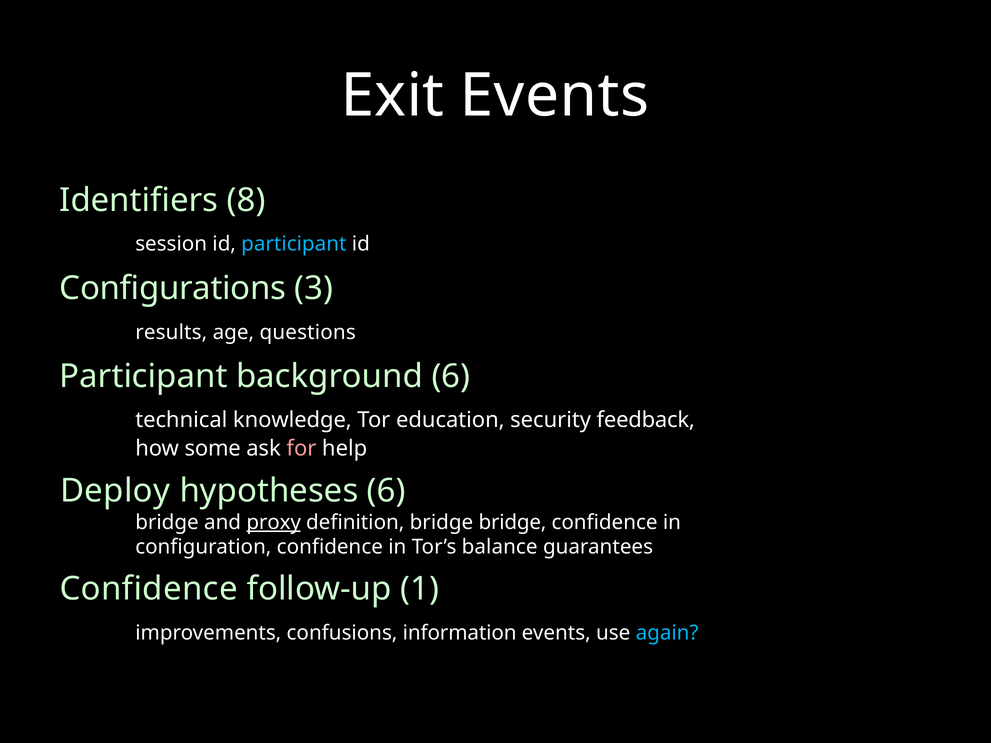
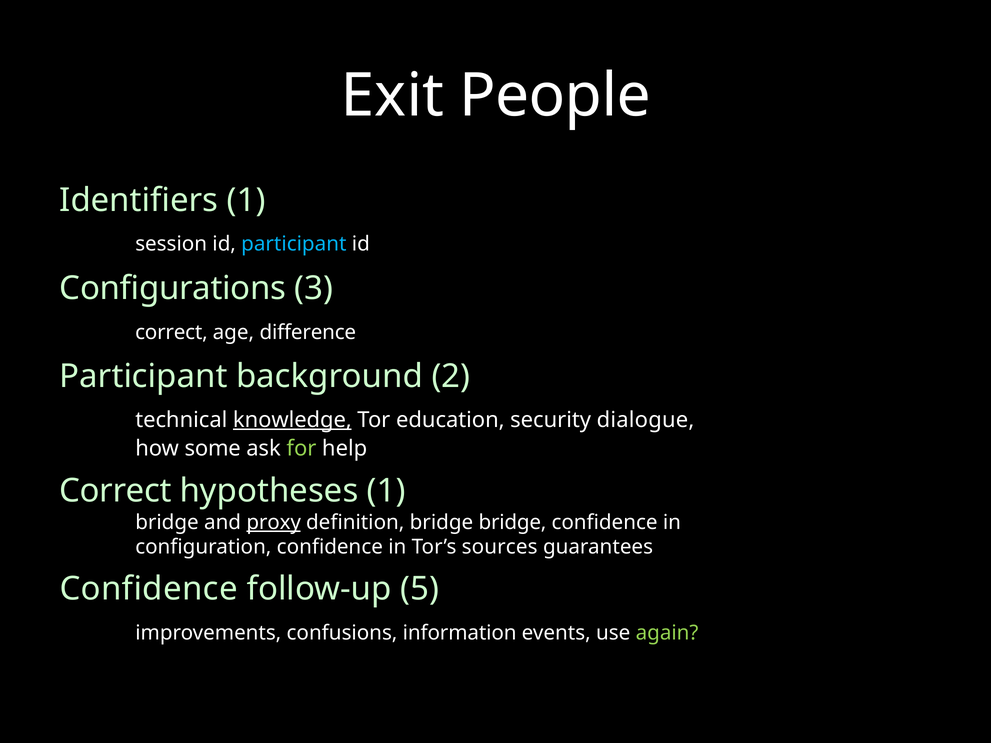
Exit Events: Events -> People (555, 96)
Identifiers 8: 8 -> 1 (246, 201)
results: results -> correct (171, 332)
questions: questions -> difference (308, 332)
background 6: 6 -> 2 (451, 377)
knowledge underline: none -> present (292, 420)
feedback: feedback -> dialogue (646, 420)
for colour: pink -> light green (301, 449)
Deploy: Deploy -> Correct (115, 491)
hypotheses 6: 6 -> 1 (386, 491)
balance: balance -> sources (500, 547)
1: 1 -> 5 (420, 589)
again colour: light blue -> light green (667, 633)
